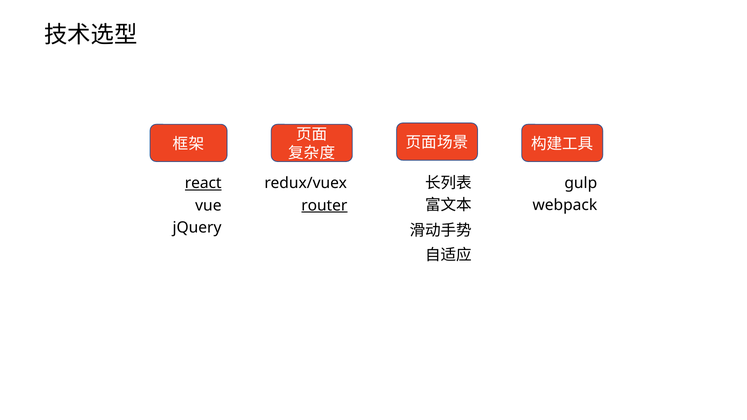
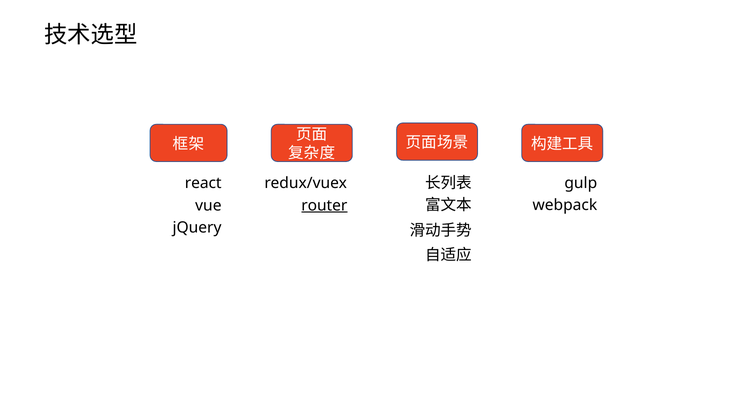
react underline: present -> none (203, 183)
